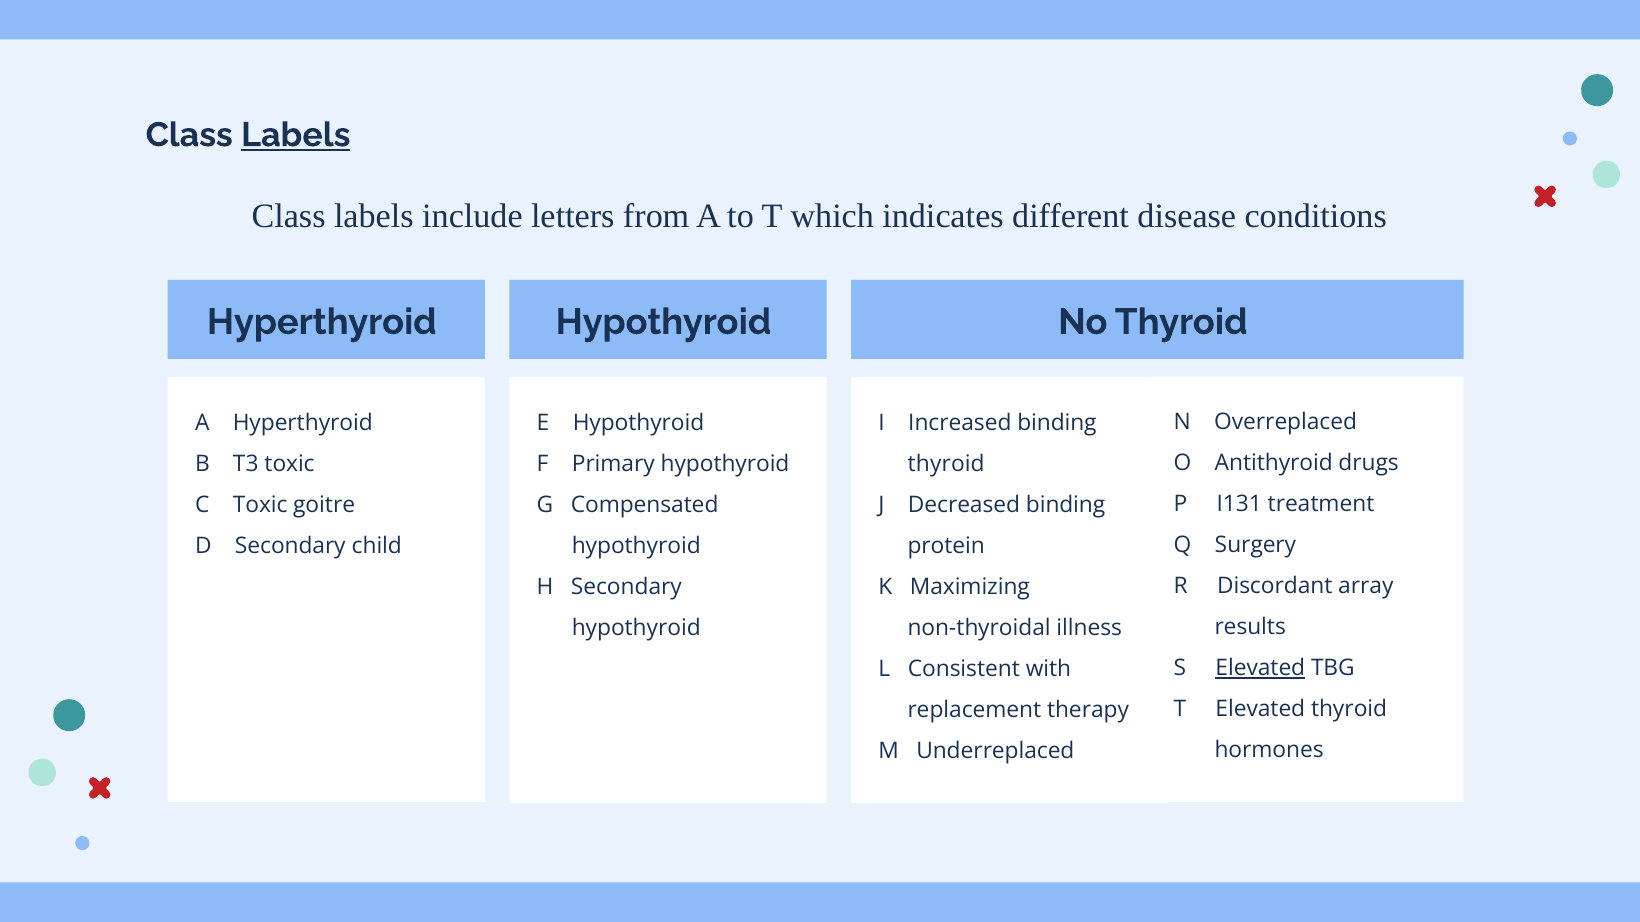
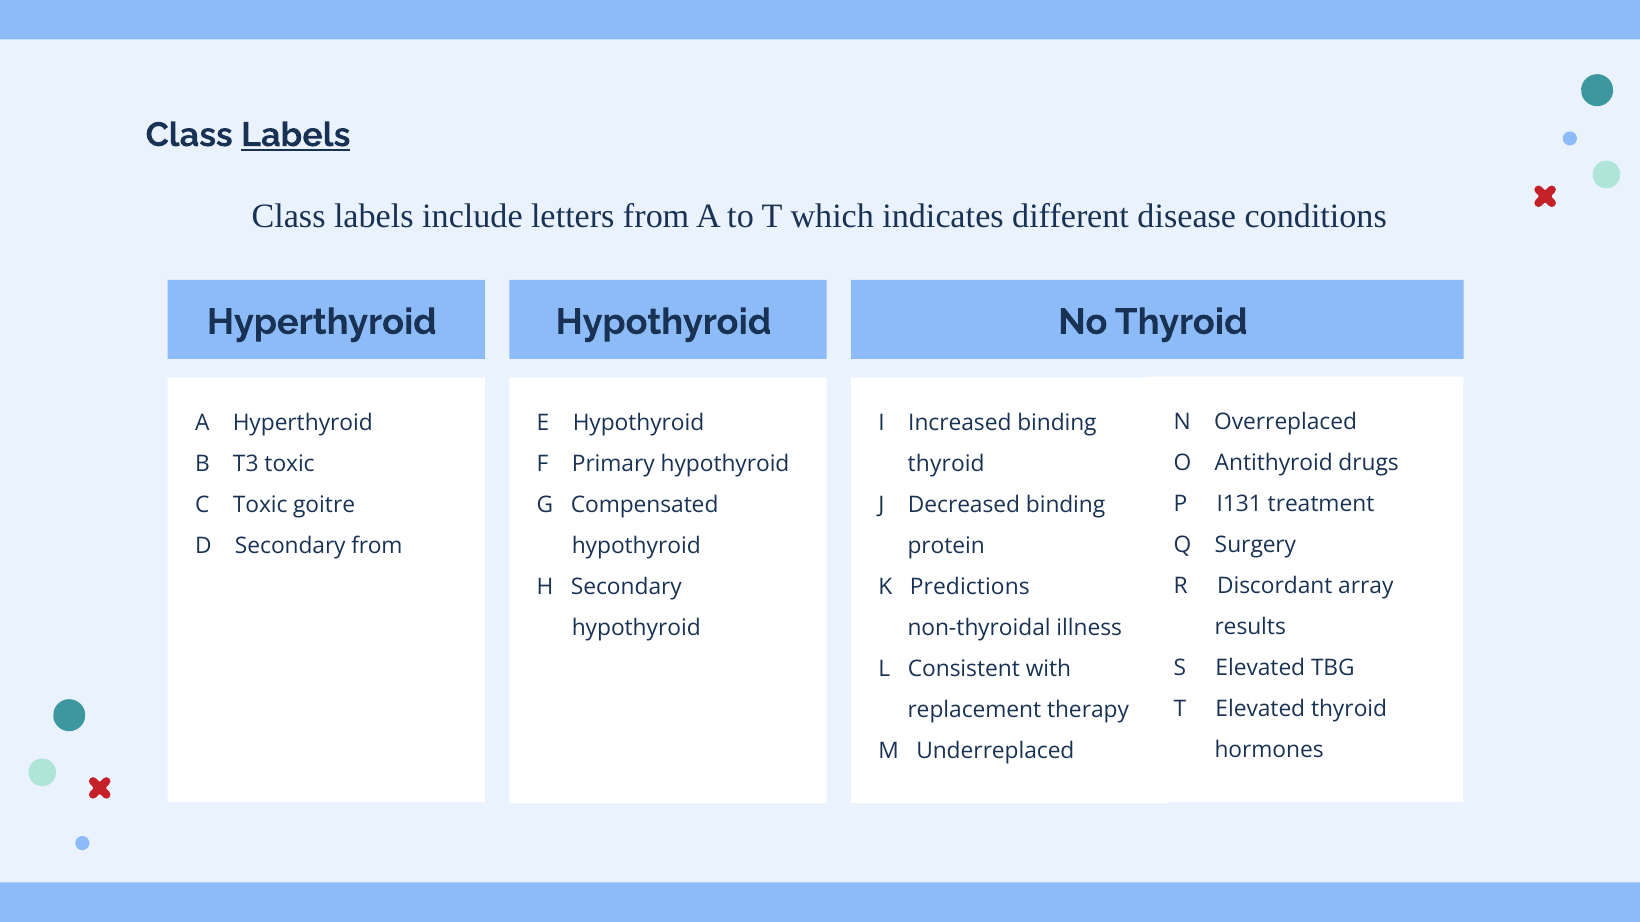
Secondary child: child -> from (377, 546)
Maximizing: Maximizing -> Predictions (970, 587)
Elevated underline: present -> none (1260, 669)
